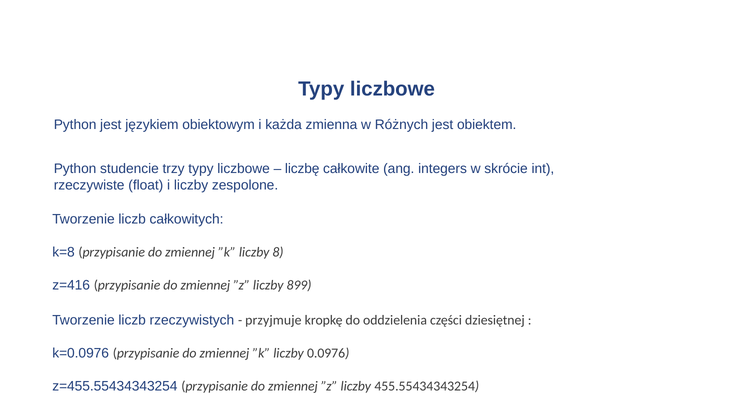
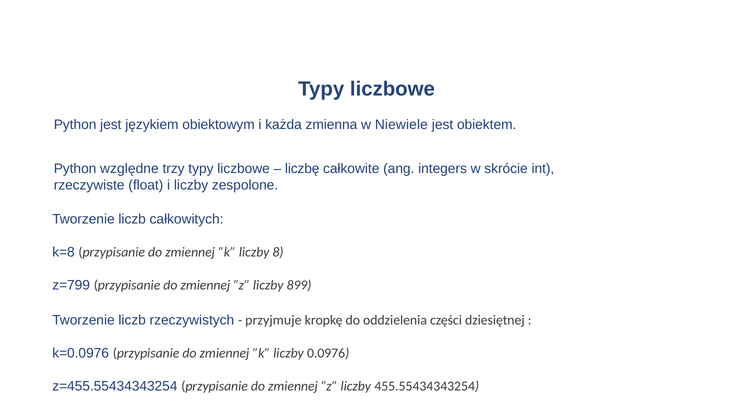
Różnych: Różnych -> Niewiele (401, 125)
studencie: studencie -> względne (129, 169)
z=416: z=416 -> z=799 (71, 285)
